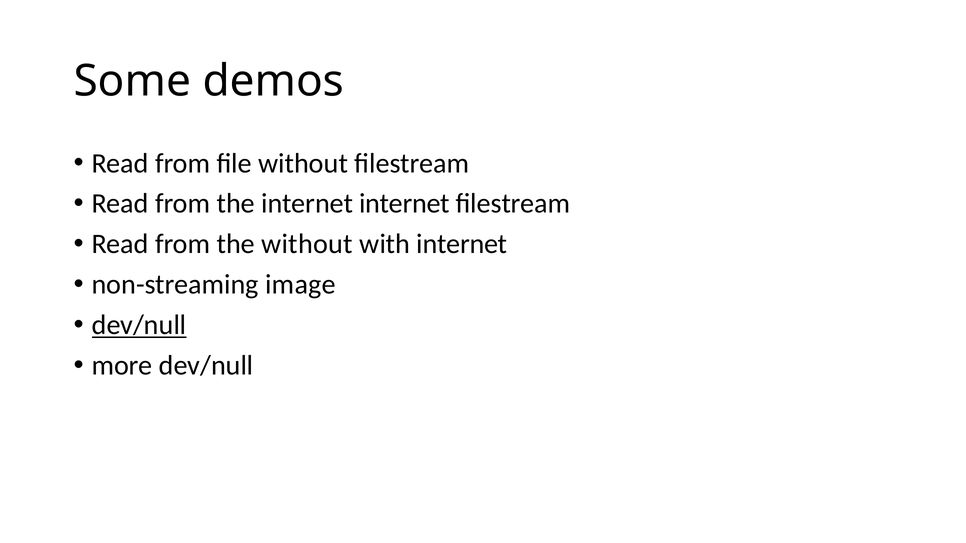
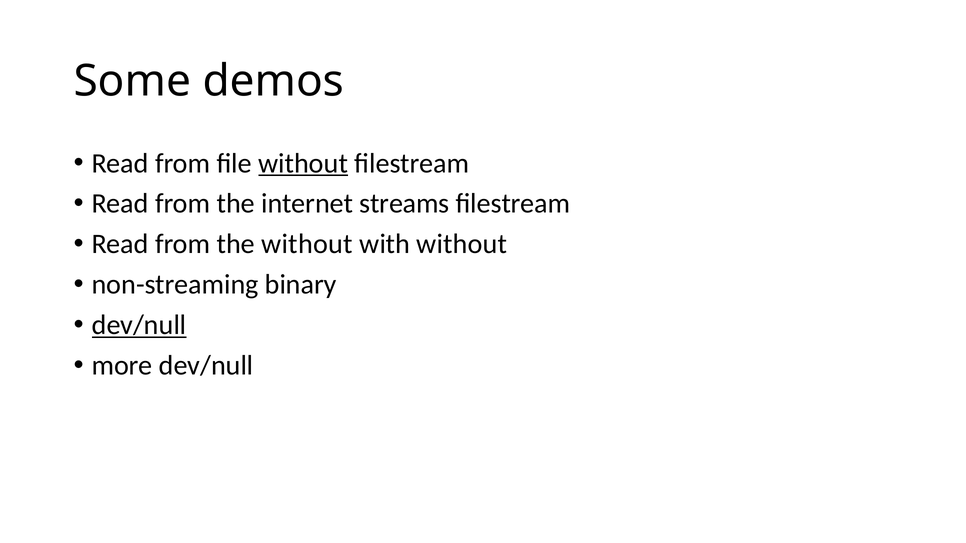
without underline: none -> present (303, 163)
internet internet: internet -> streams (404, 204)
with internet: internet -> without (462, 244)
image: image -> binary (301, 285)
